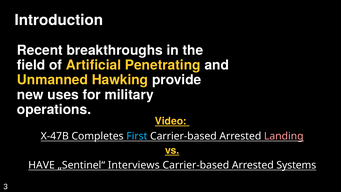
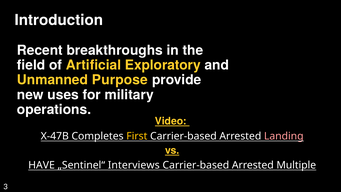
Penetrating: Penetrating -> Exploratory (163, 65)
Hawking: Hawking -> Purpose (120, 80)
First colour: light blue -> yellow (137, 136)
Systems: Systems -> Multiple (296, 165)
